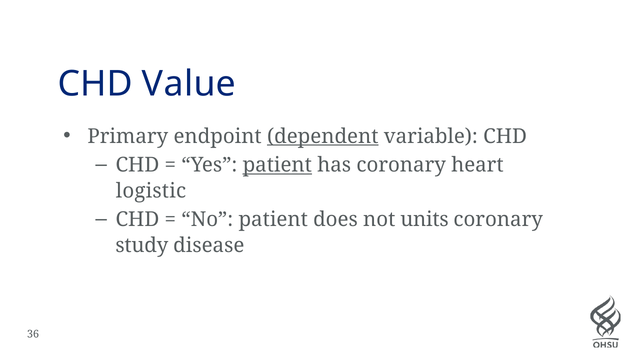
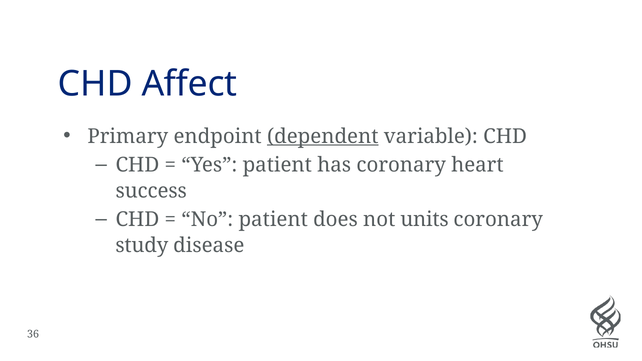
Value: Value -> Affect (189, 84)
patient underline: present -> none (277, 165)
logistic: logistic -> success (151, 191)
